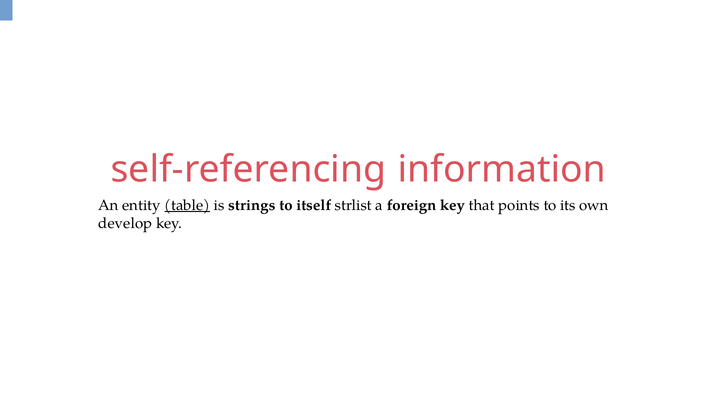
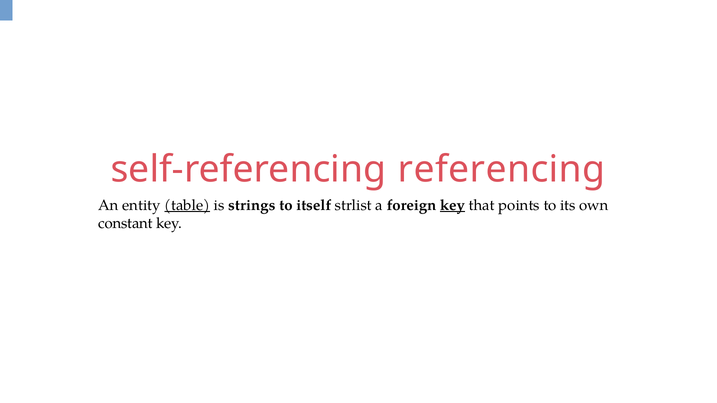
information: information -> referencing (502, 170)
key underline: none -> present (452, 205)
develop: develop -> constant (126, 223)
